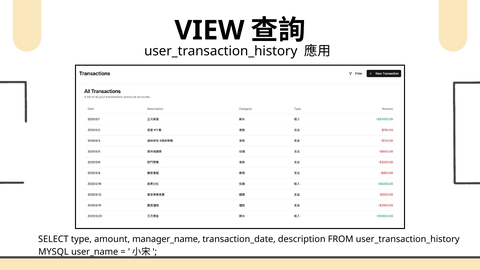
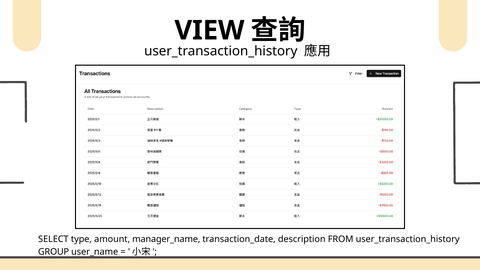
MYSQL: MYSQL -> GROUP (54, 252)
